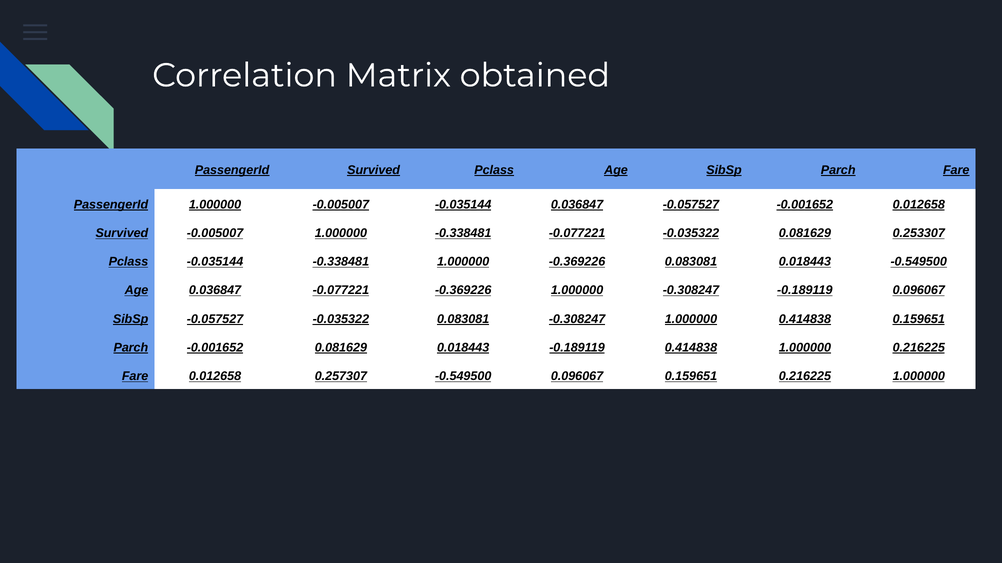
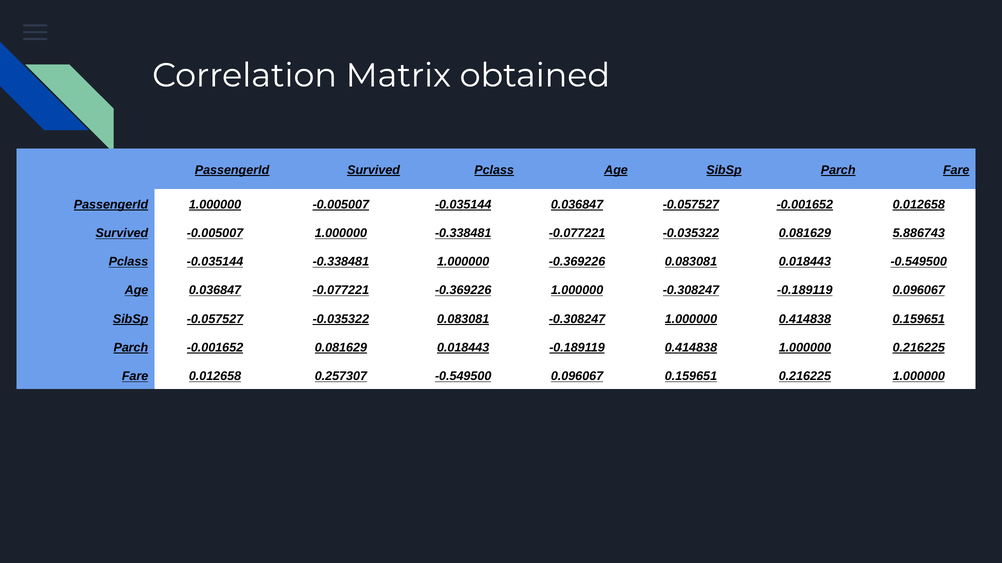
0.253307: 0.253307 -> 5.886743 (919, 233)
